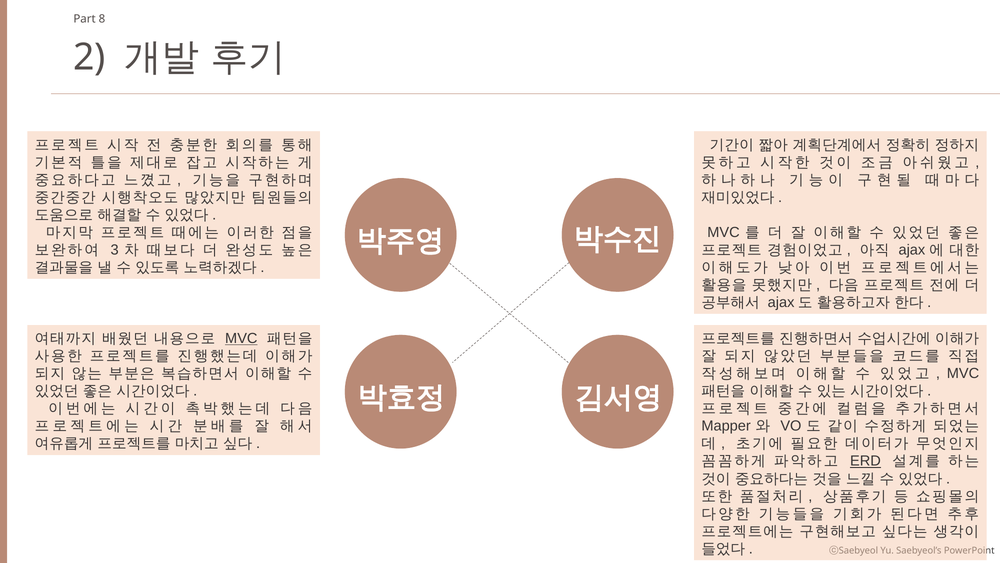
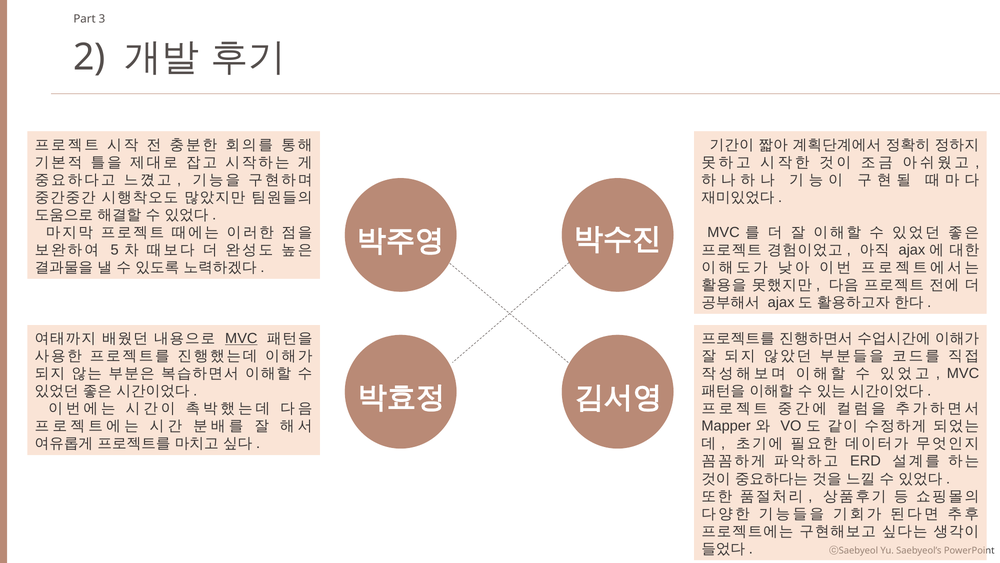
8: 8 -> 3 (102, 19)
3: 3 -> 5 (115, 250)
ERD underline: present -> none (865, 461)
